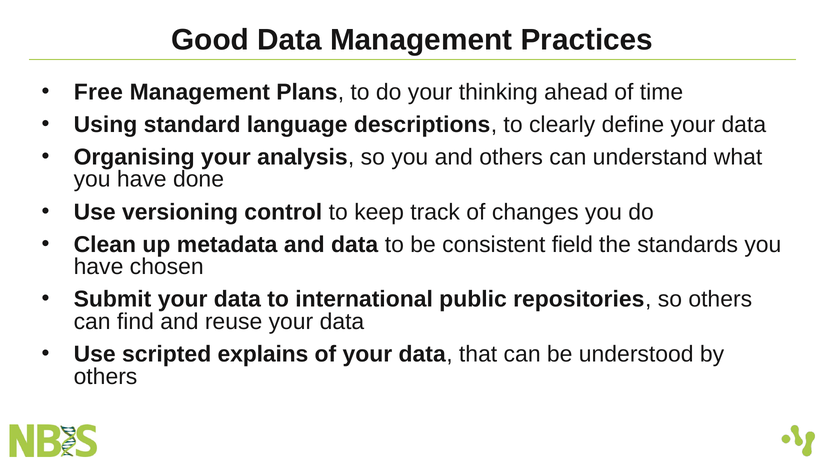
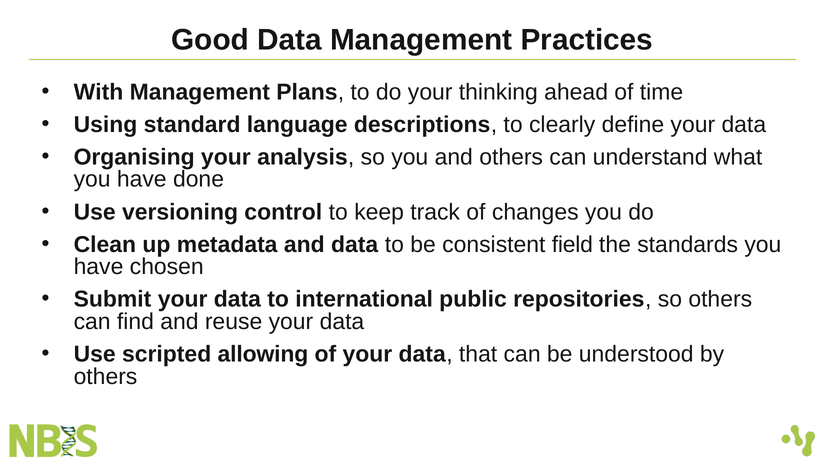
Free: Free -> With (99, 92)
explains: explains -> allowing (263, 354)
